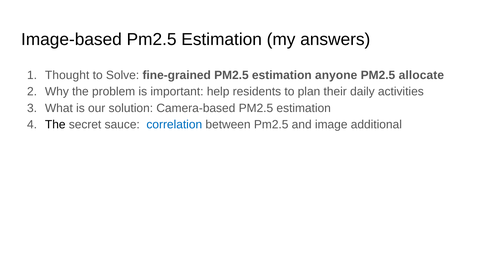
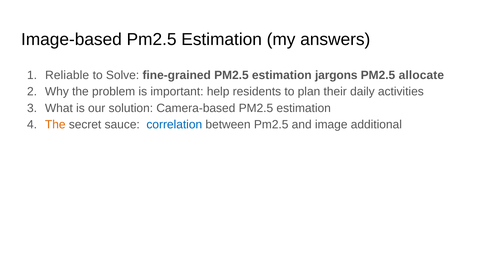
Thought: Thought -> Reliable (67, 75)
anyone: anyone -> jargons (336, 75)
The colour: black -> orange (55, 125)
